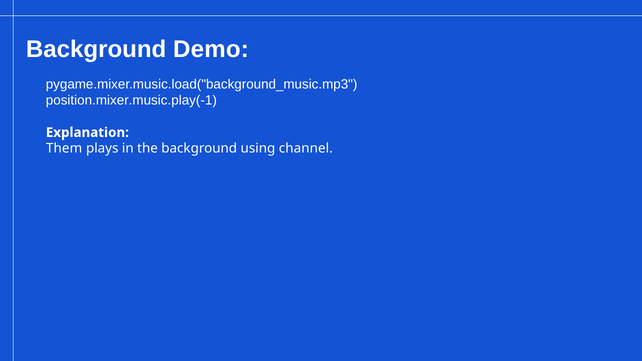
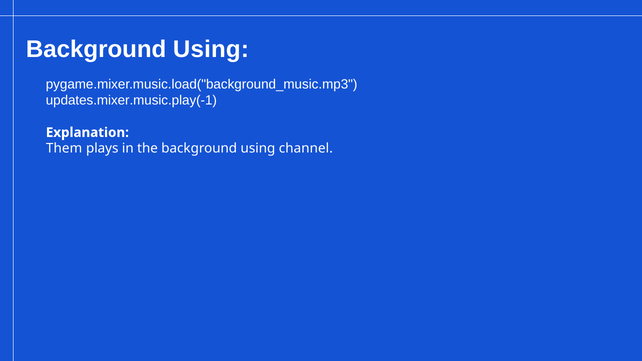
Demo: Demo -> Using (211, 50)
position.mixer.music.play(-1: position.mixer.music.play(-1 -> updates.mixer.music.play(-1 (131, 100)
